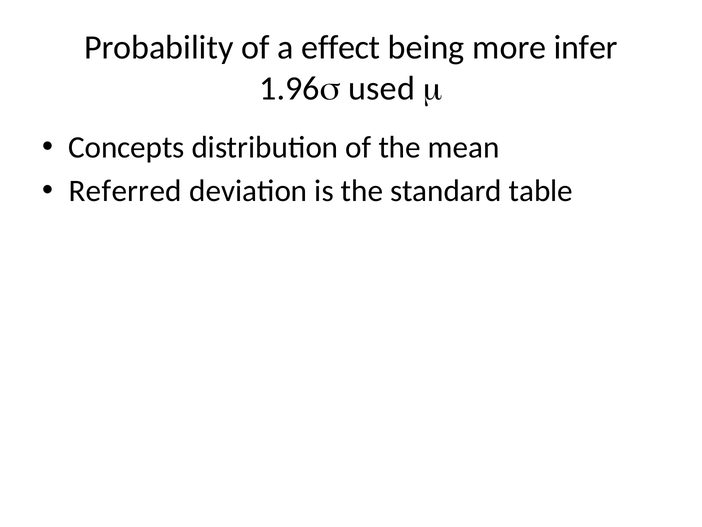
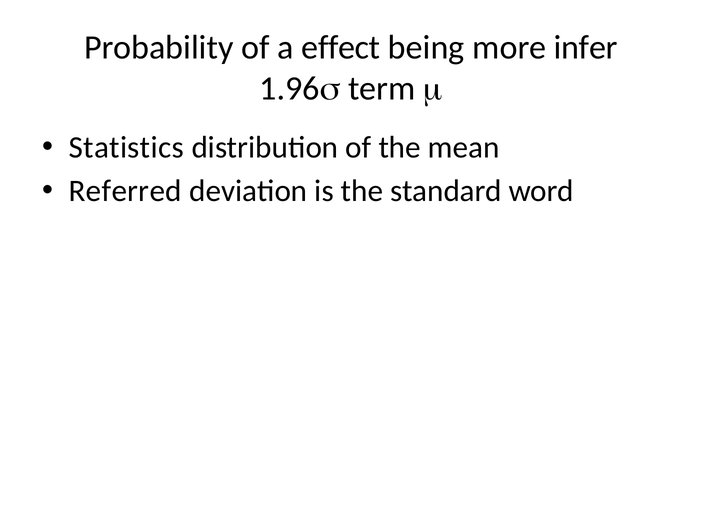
used: used -> term (382, 88)
Concepts: Concepts -> Statistics (126, 147)
table: table -> word (541, 191)
